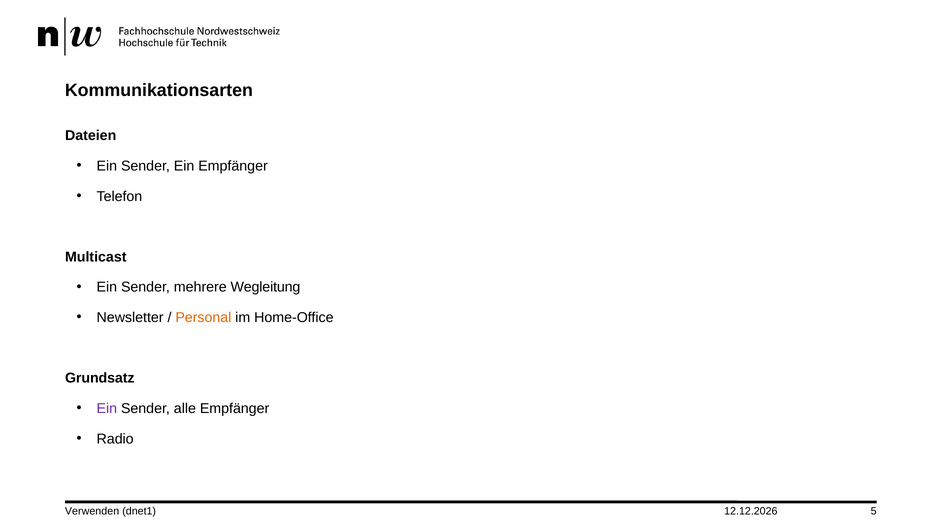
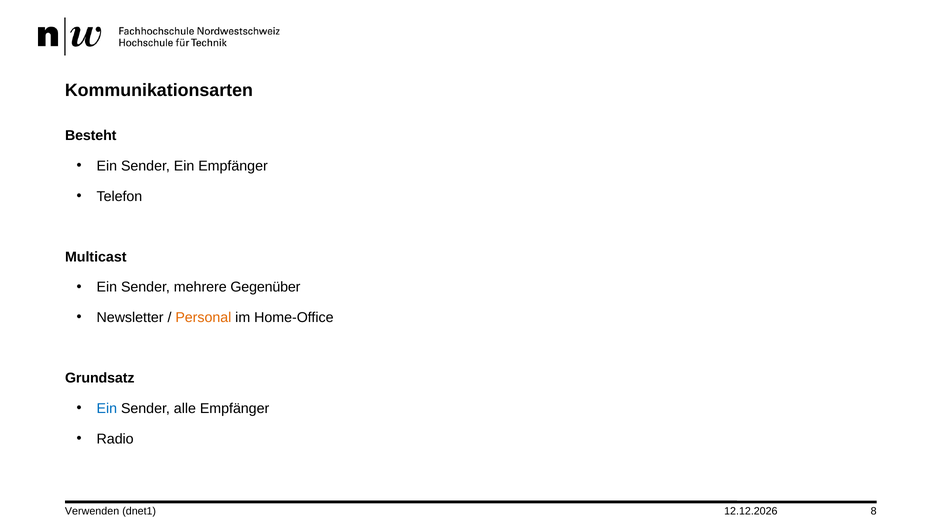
Dateien: Dateien -> Besteht (91, 136)
Wegleitung: Wegleitung -> Gegenüber (265, 287)
Ein colour: purple -> blue (107, 408)
5: 5 -> 8 (874, 511)
